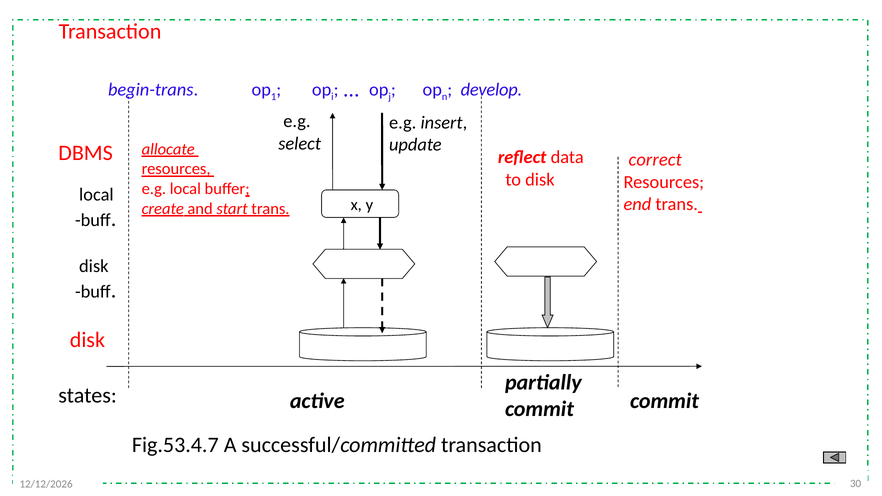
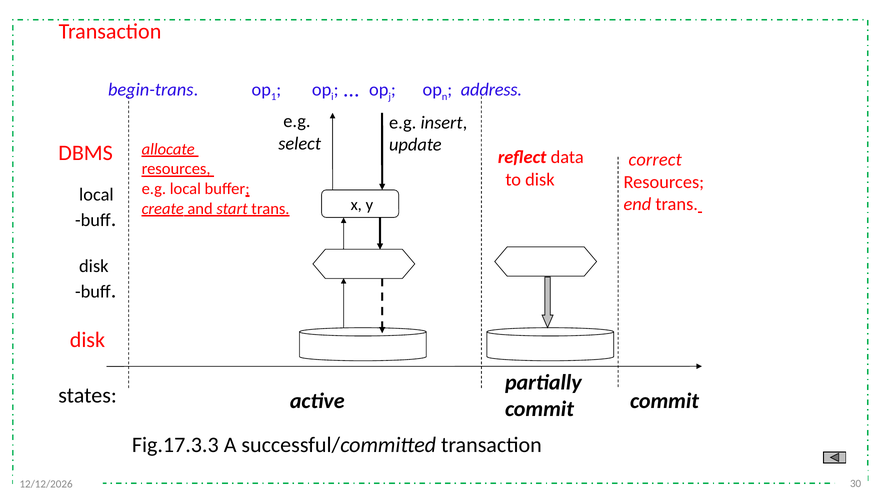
develop: develop -> address (491, 90)
Fig.53.4.7: Fig.53.4.7 -> Fig.17.3.3 (175, 445)
